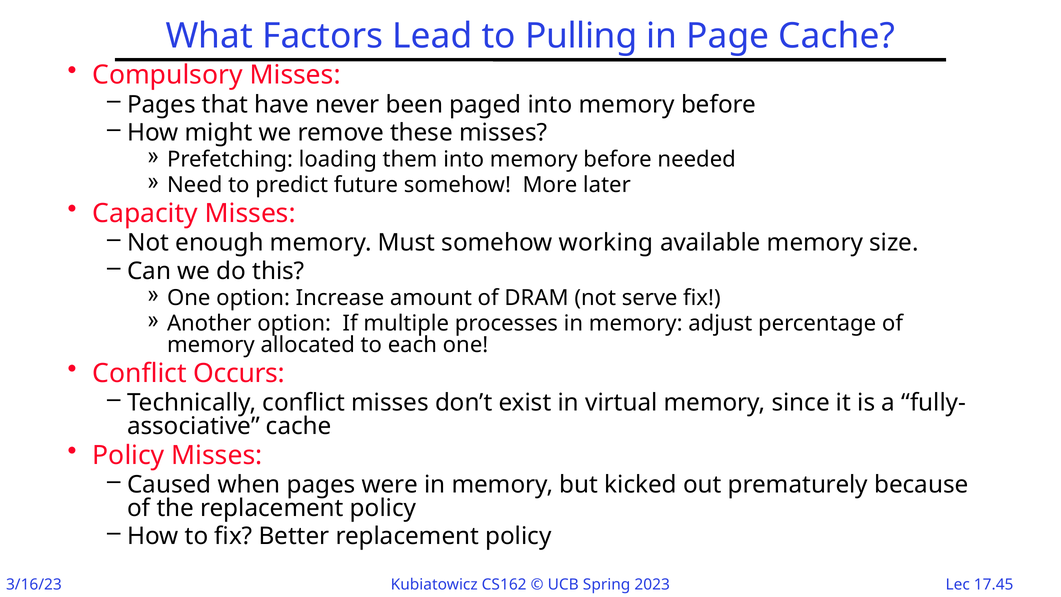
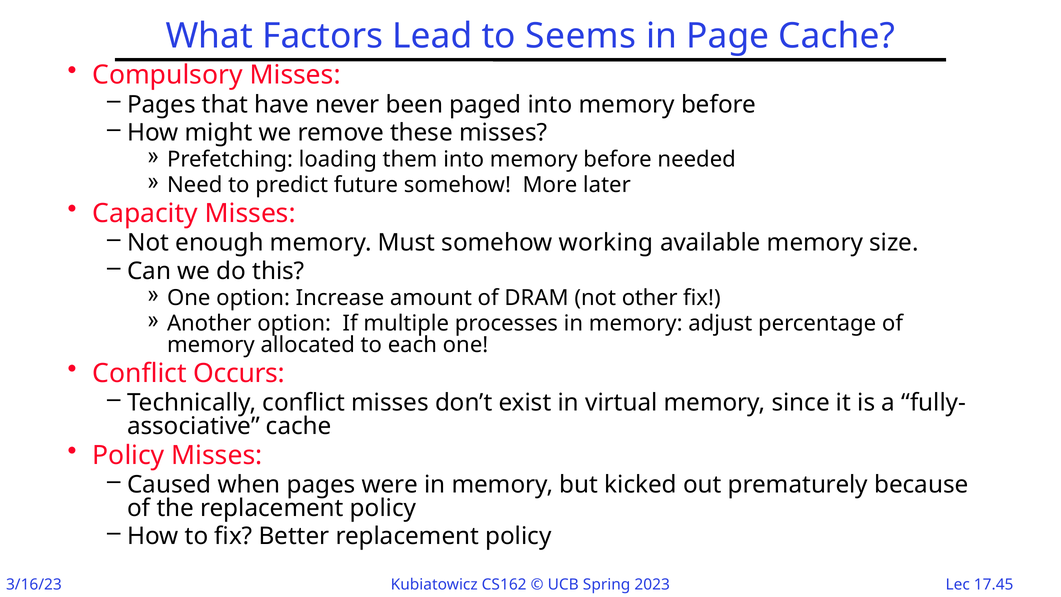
Pulling: Pulling -> Seems (581, 36)
serve: serve -> other (650, 298)
